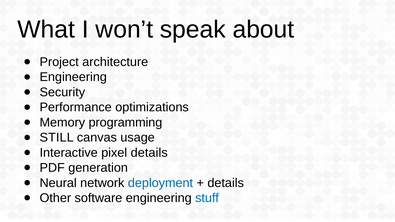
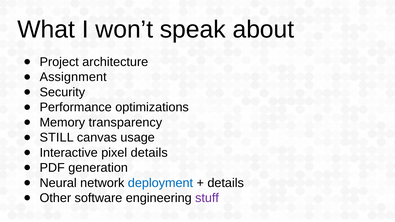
Engineering: Engineering -> Assignment (73, 77)
programming: programming -> transparency (125, 123)
stuff colour: blue -> purple (207, 198)
